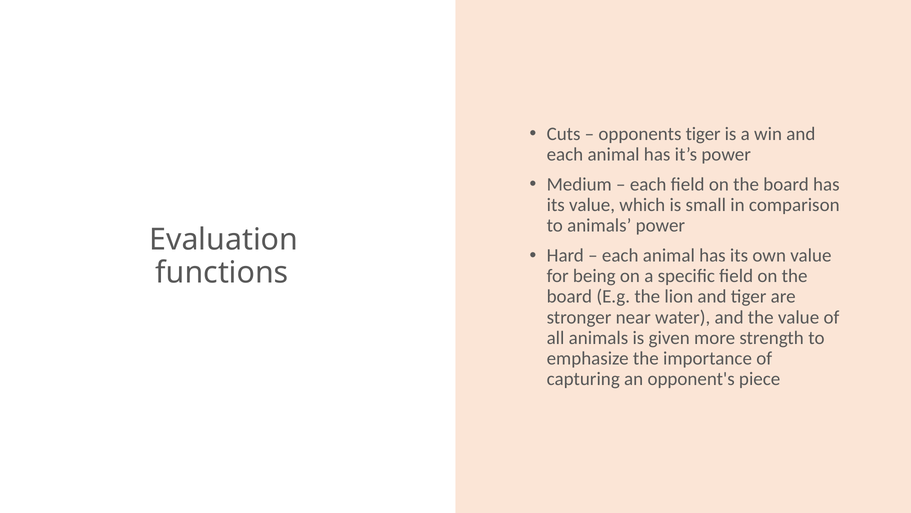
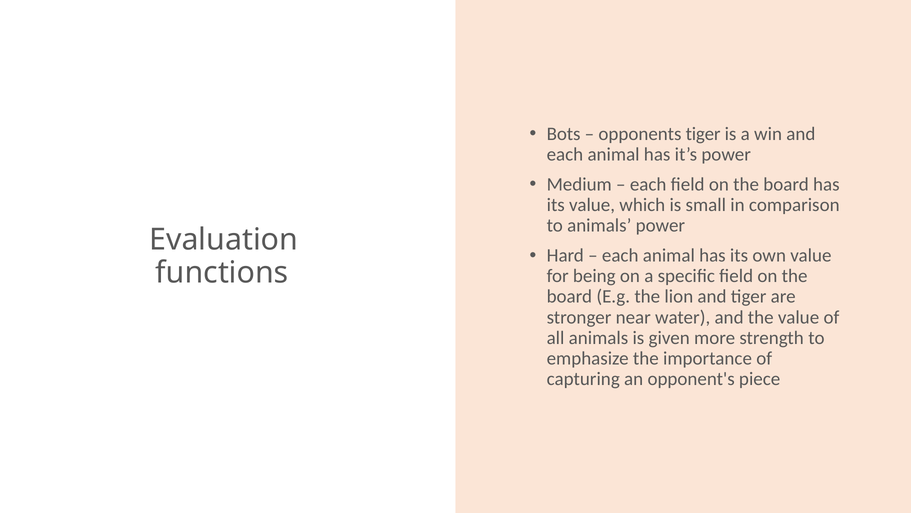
Cuts: Cuts -> Bots (564, 134)
